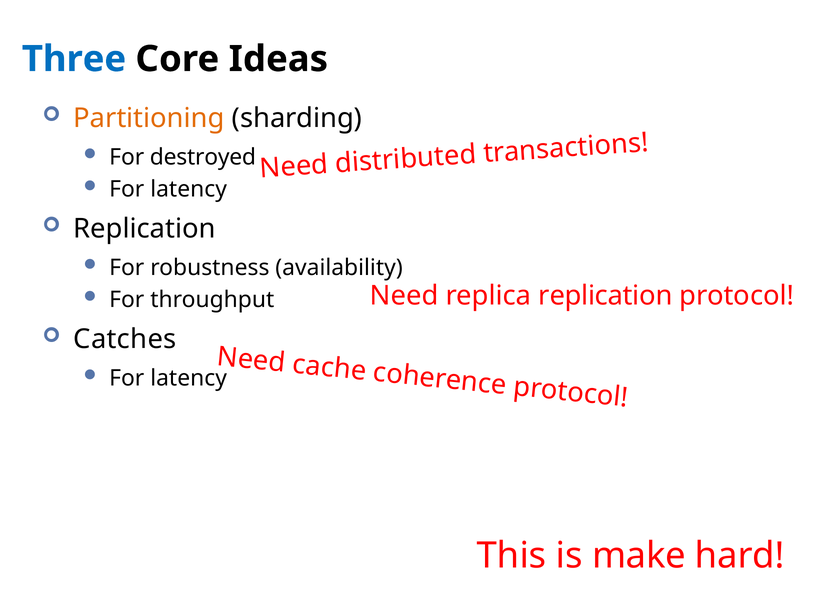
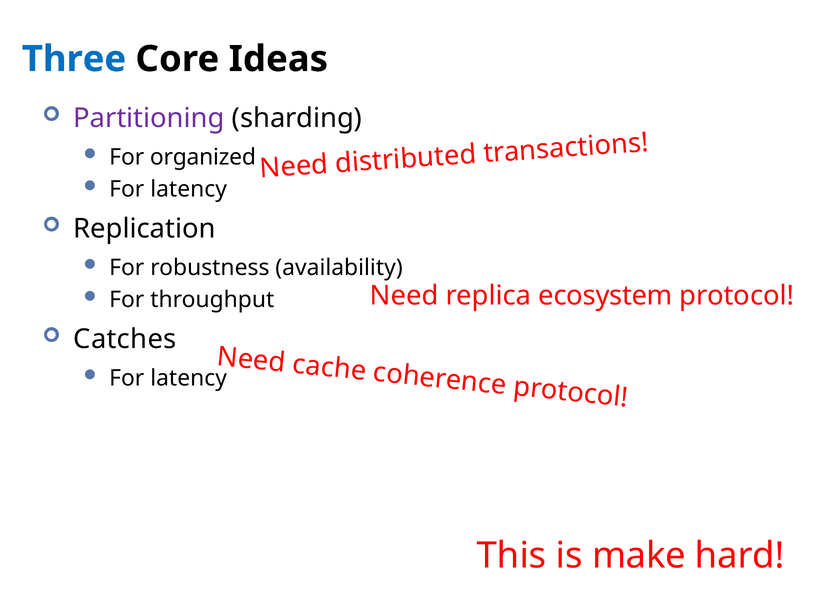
Partitioning colour: orange -> purple (149, 118)
destroyed: destroyed -> organized (203, 157)
replica replication: replication -> ecosystem (605, 296)
